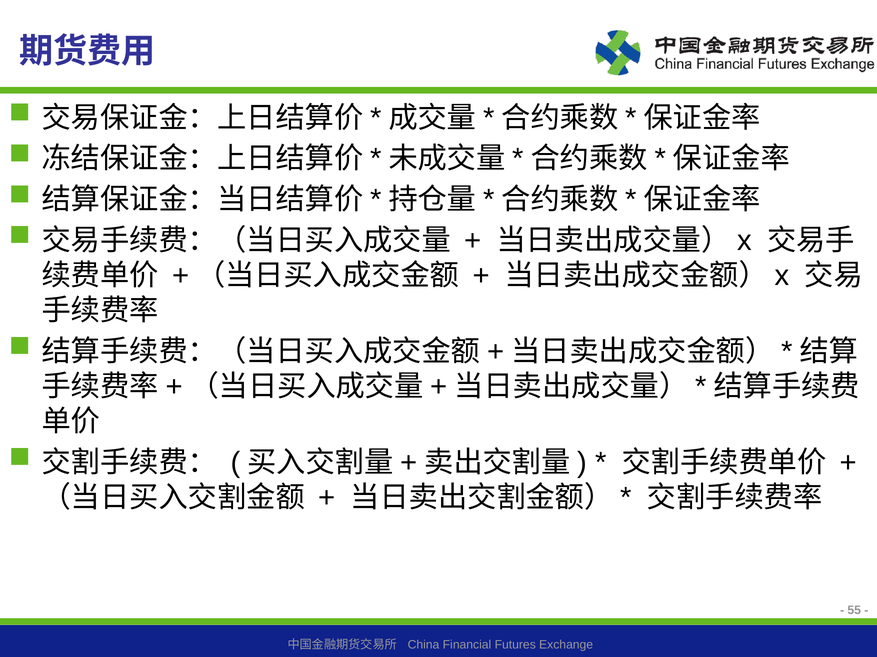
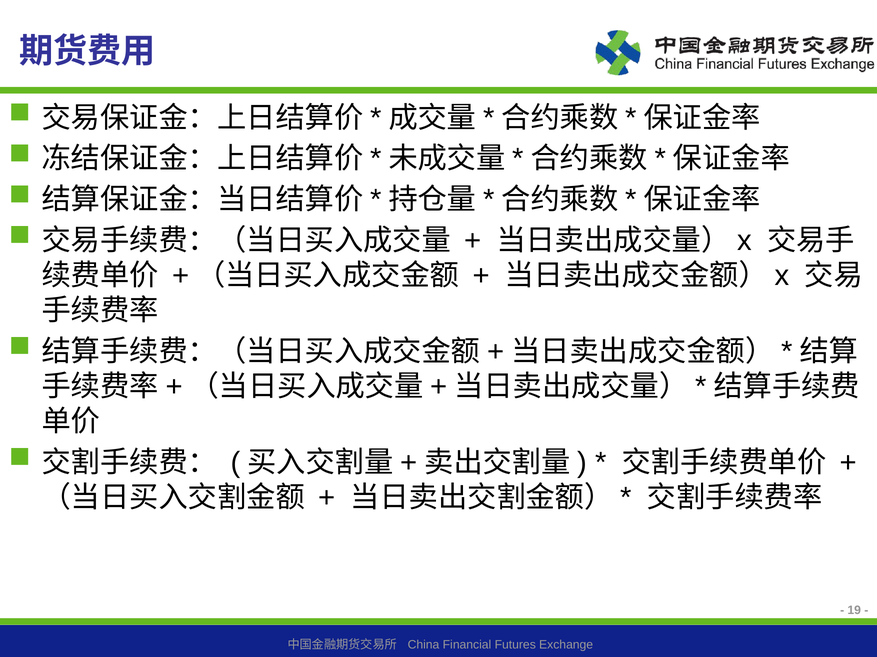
55: 55 -> 19 (854, 611)
